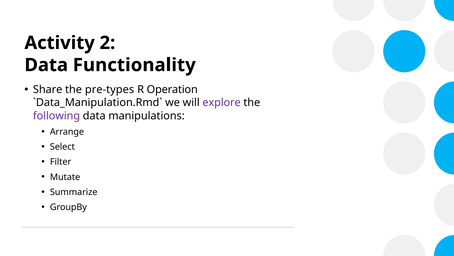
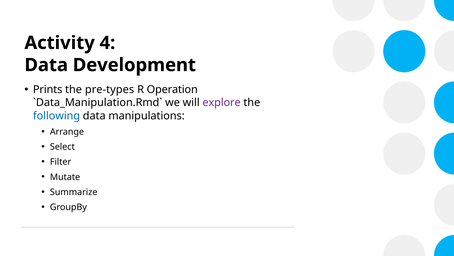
2: 2 -> 4 (107, 43)
Functionality: Functionality -> Development (134, 65)
Share: Share -> Prints (48, 89)
following colour: purple -> blue (56, 116)
